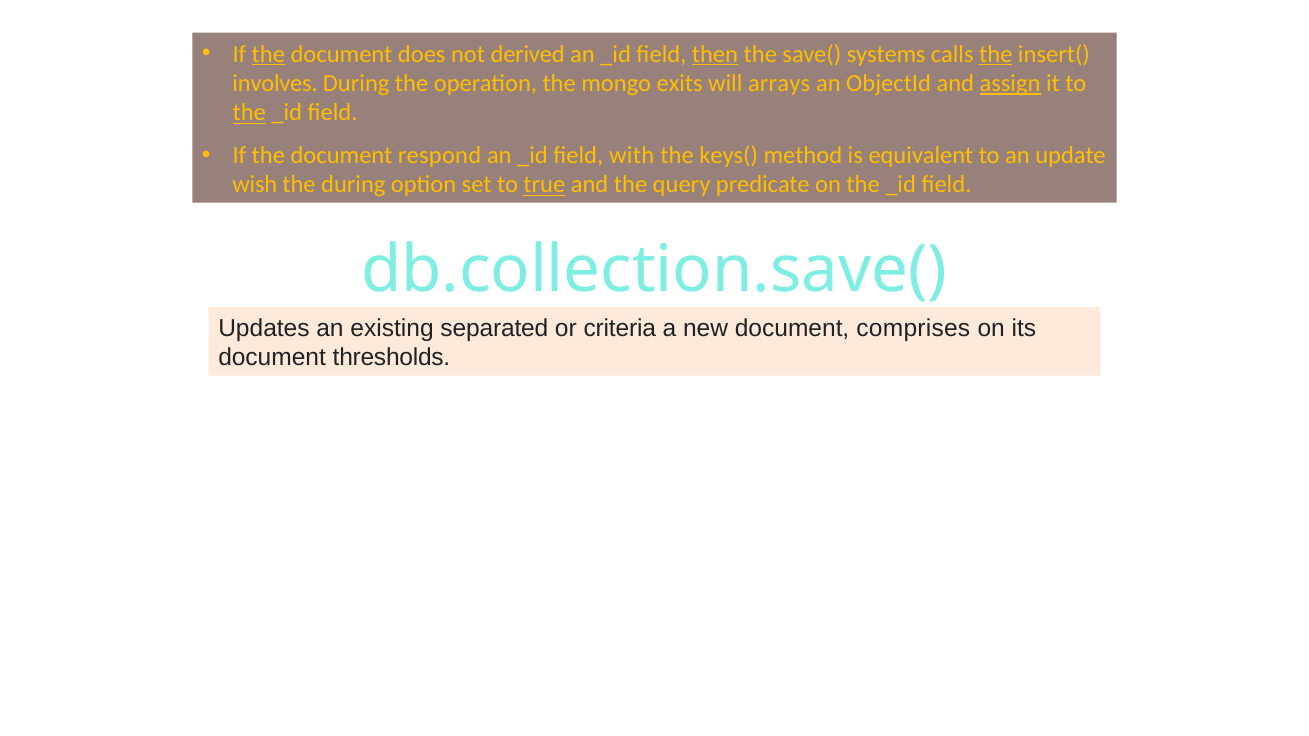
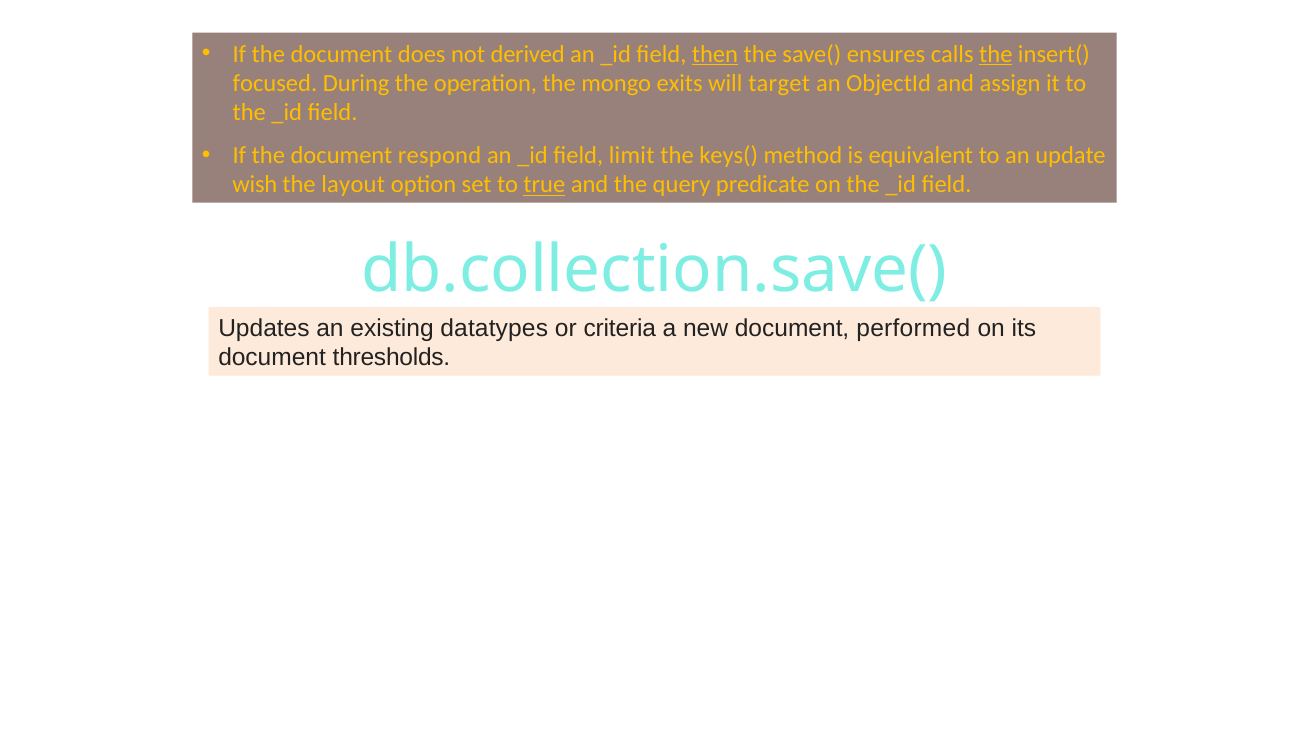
the underline: present -> none (268, 54)
systems: systems -> ensures (886, 54)
involves: involves -> focused (275, 83)
arrays: arrays -> target (779, 83)
assign underline: present -> none (1010, 83)
the underline: present -> none (249, 113)
with: with -> limit (632, 155)
the during: during -> layout (353, 185)
separated: separated -> datatypes (494, 329)
comprises: comprises -> performed (913, 329)
